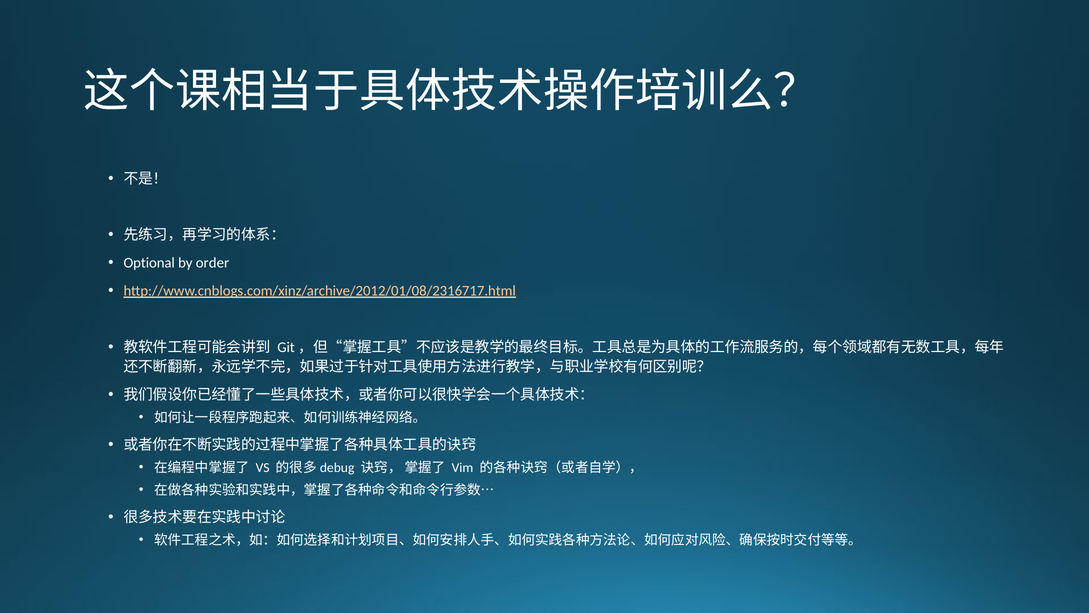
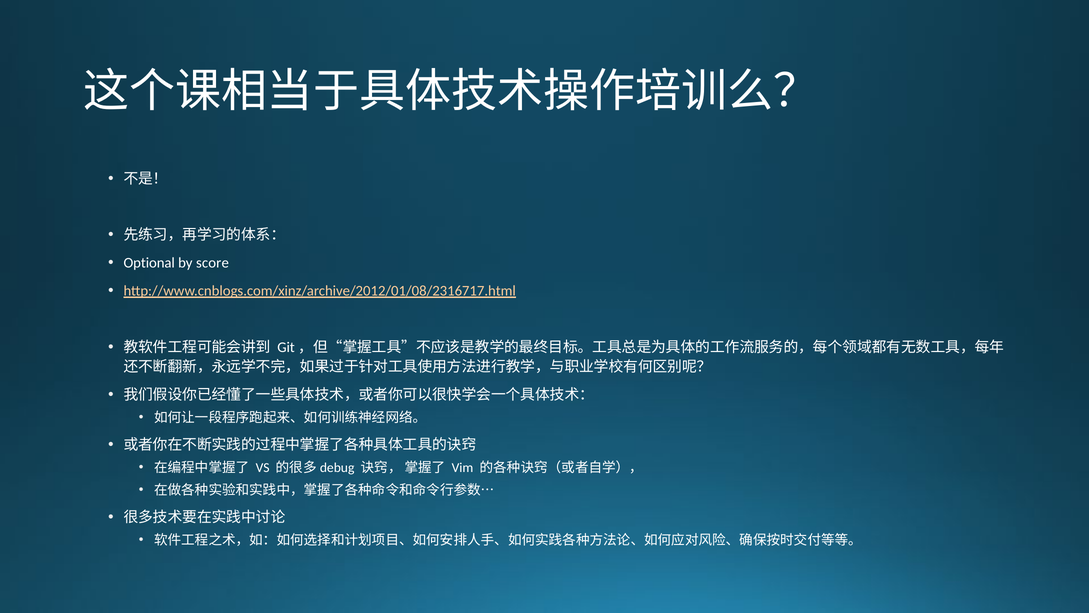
order: order -> score (212, 263)
